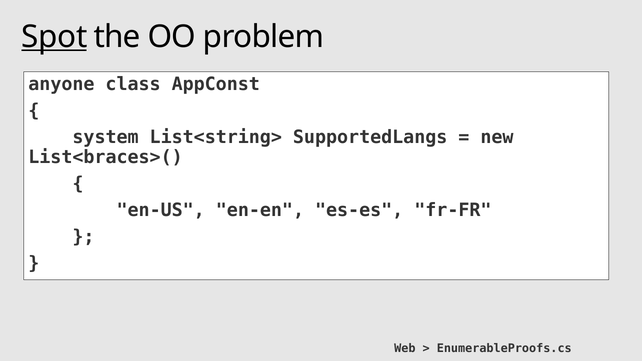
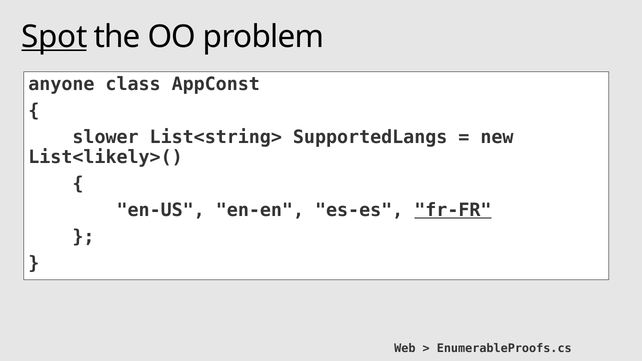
system: system -> slower (106, 137)
List<braces>(: List<braces>( -> List<likely>( (106, 157)
fr-FR underline: none -> present (453, 210)
